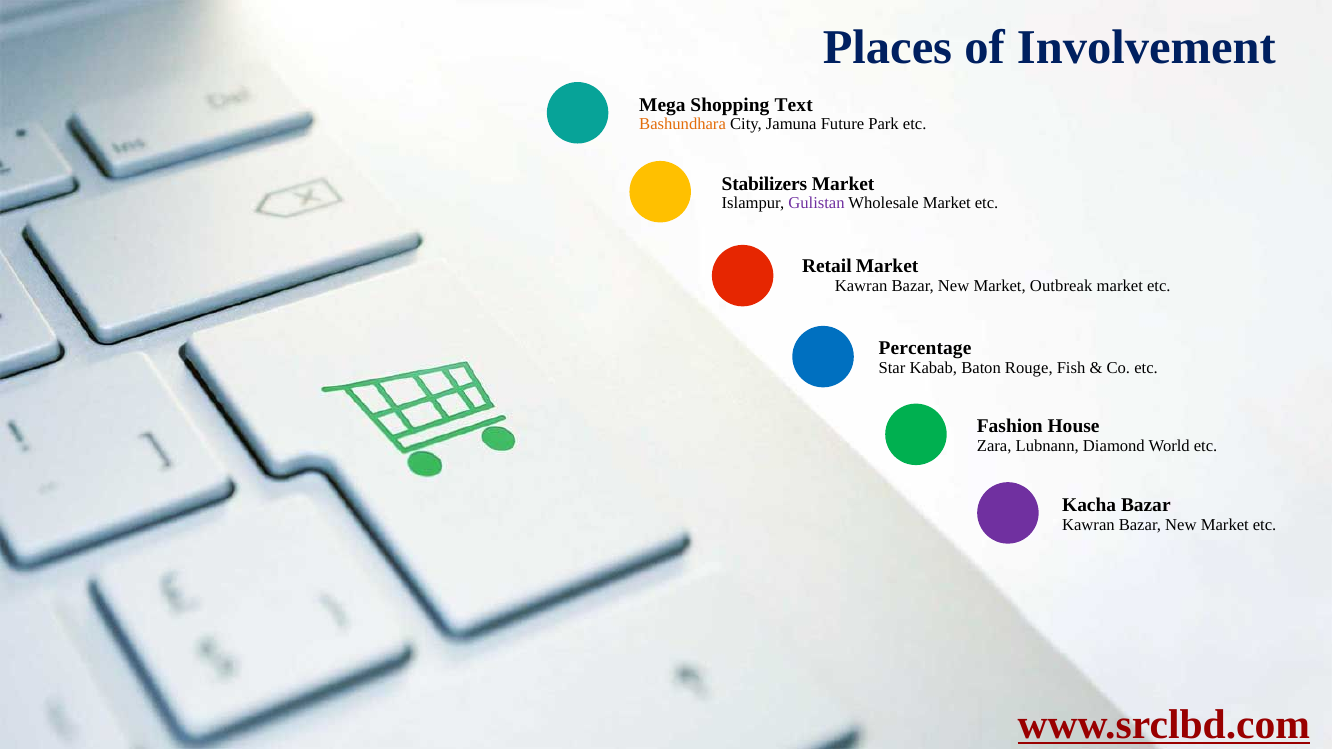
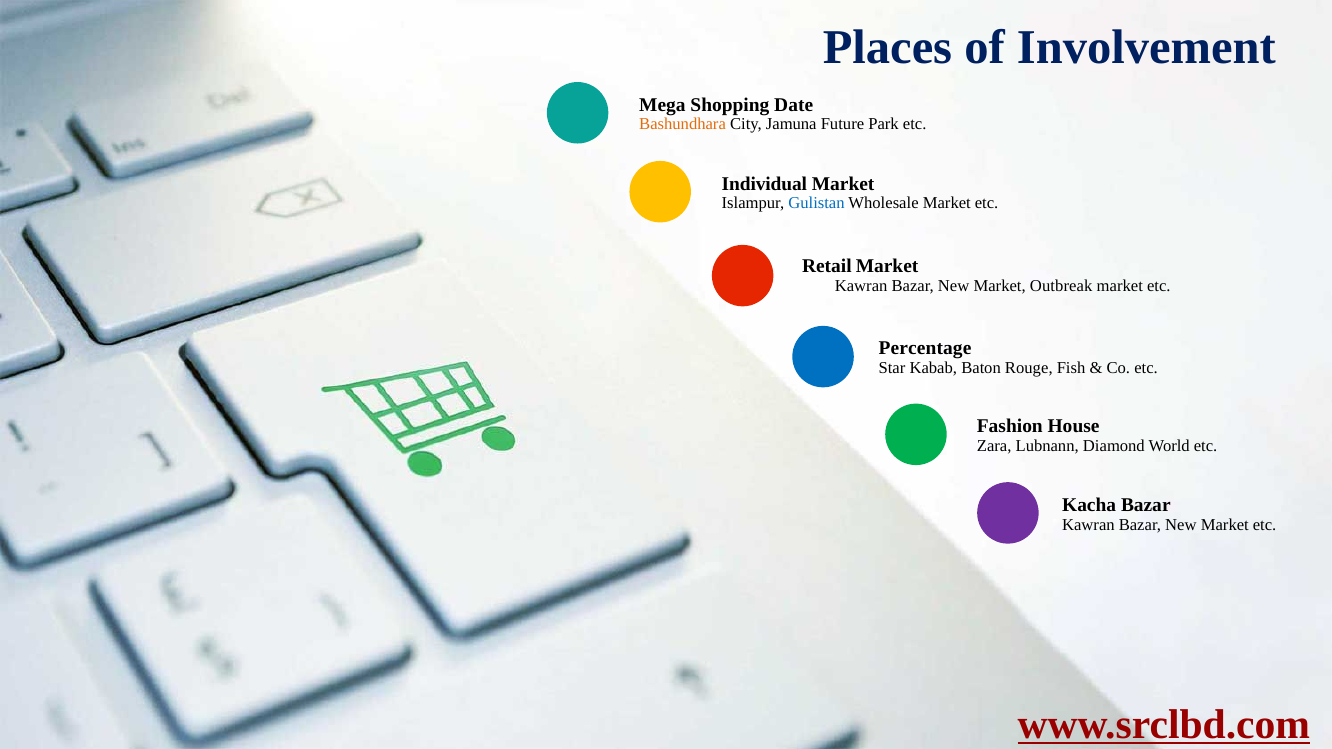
Text: Text -> Date (794, 105)
Stabilizers: Stabilizers -> Individual (764, 184)
Gulistan colour: purple -> blue (817, 203)
